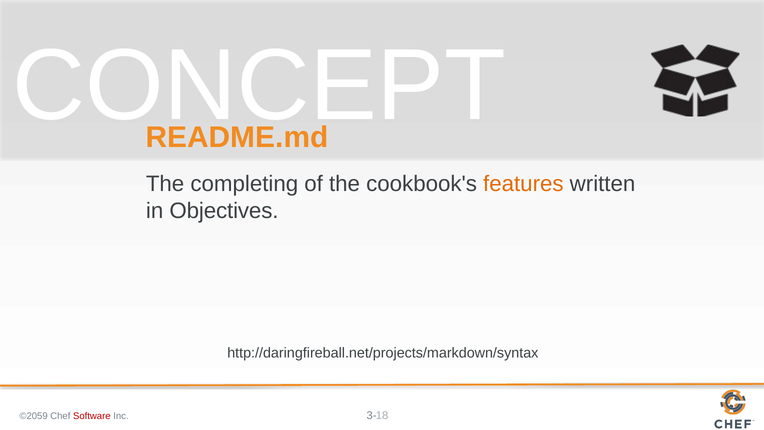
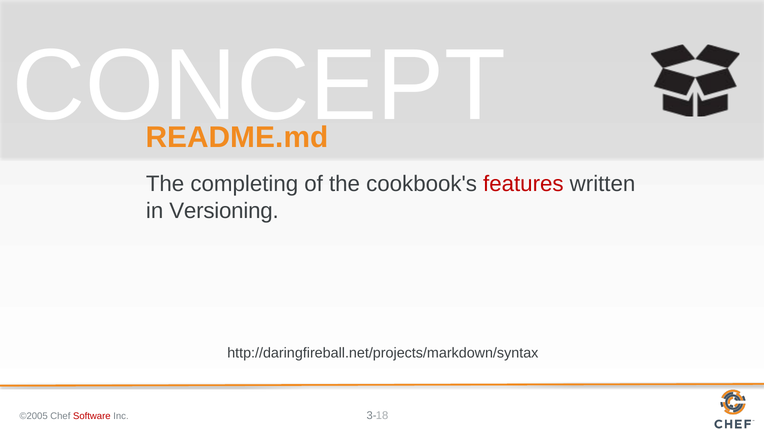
features colour: orange -> red (523, 184)
Objectives: Objectives -> Versioning (224, 211)
©2059: ©2059 -> ©2005 (34, 416)
